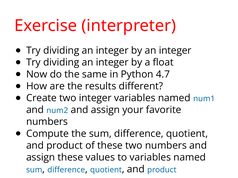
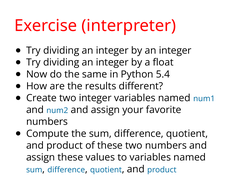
4.7: 4.7 -> 5.4 (163, 74)
